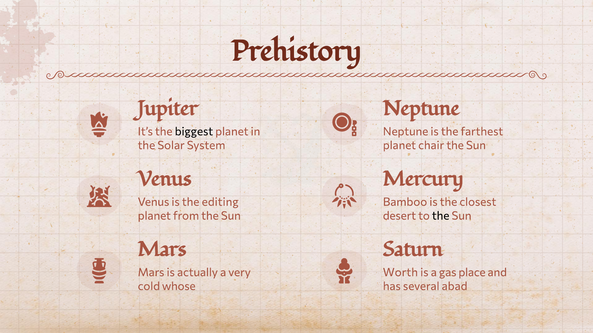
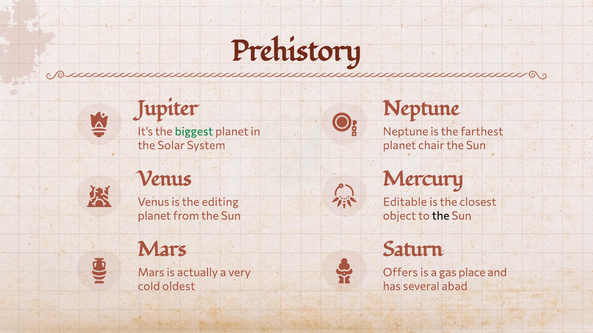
biggest colour: black -> green (194, 132)
Bamboo: Bamboo -> Editable (405, 202)
desert: desert -> object (399, 216)
Worth: Worth -> Offers (400, 273)
whose: whose -> oldest (179, 287)
